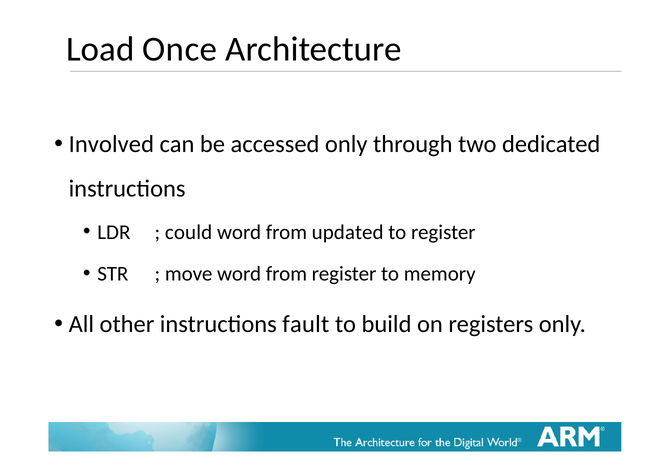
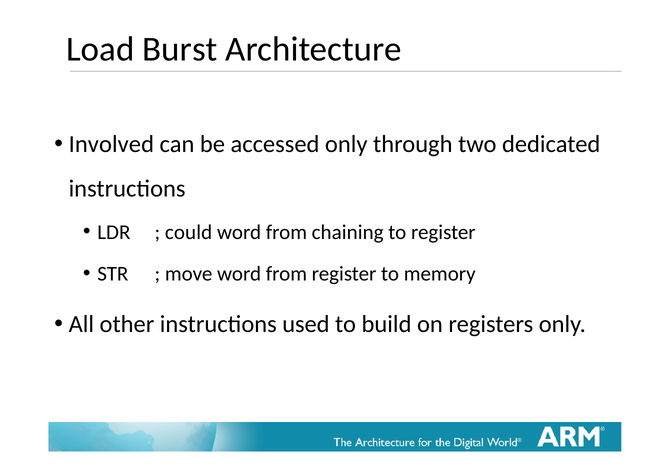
Once: Once -> Burst (180, 49)
updated: updated -> chaining (348, 232)
fault: fault -> used (306, 325)
